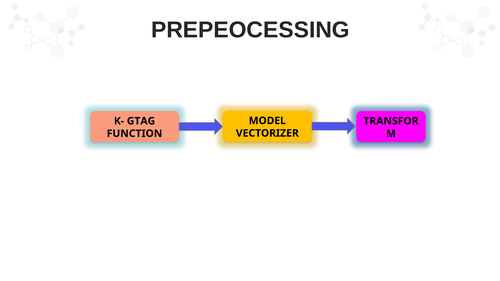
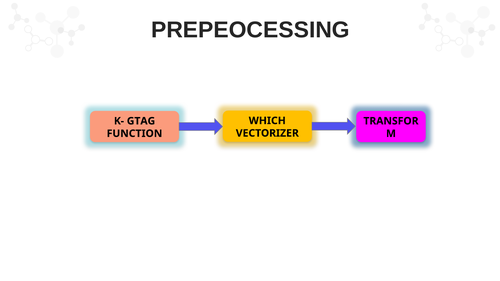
MODEL: MODEL -> WHICH (267, 121)
